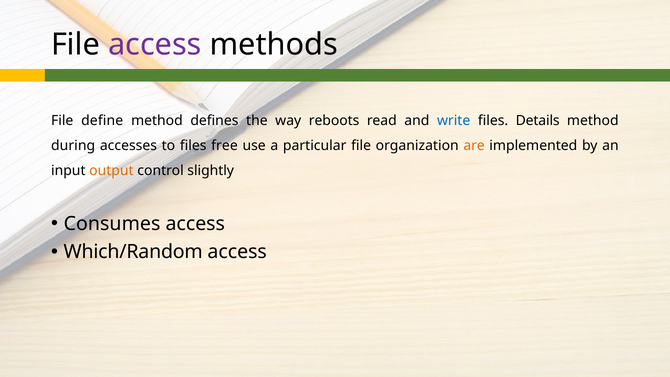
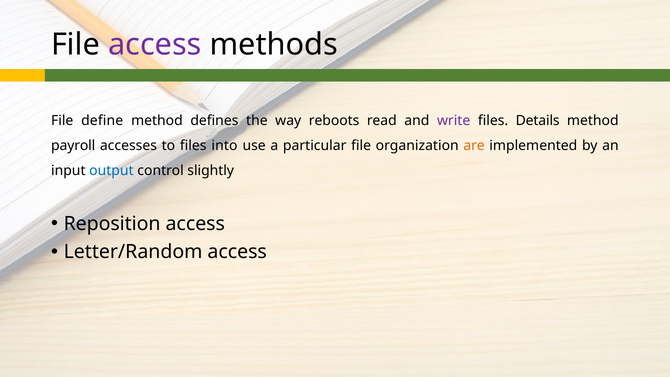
write colour: blue -> purple (454, 121)
during: during -> payroll (73, 146)
free: free -> into (224, 146)
output colour: orange -> blue (111, 171)
Consumes: Consumes -> Reposition (112, 224)
Which/Random: Which/Random -> Letter/Random (133, 252)
